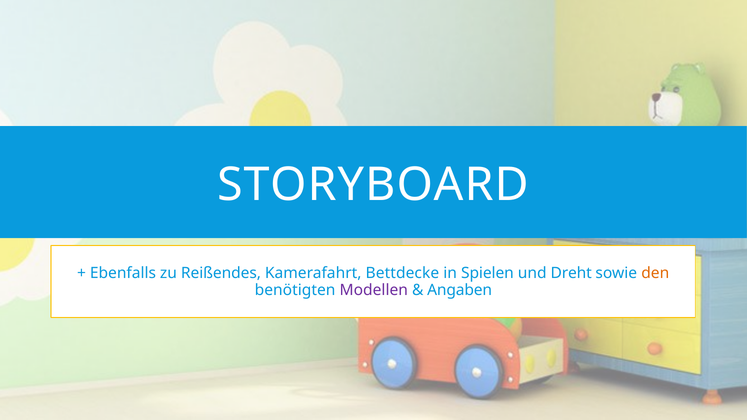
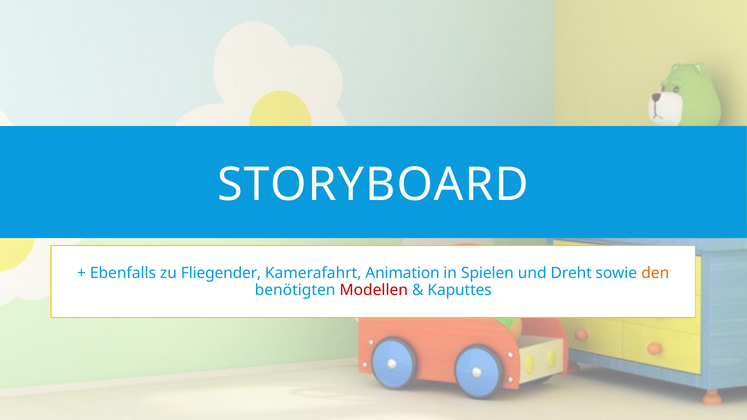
Reißendes: Reißendes -> Fliegender (221, 273)
Bettdecke: Bettdecke -> Animation (403, 273)
Modellen colour: purple -> red (374, 290)
Angaben: Angaben -> Kaputtes (460, 290)
